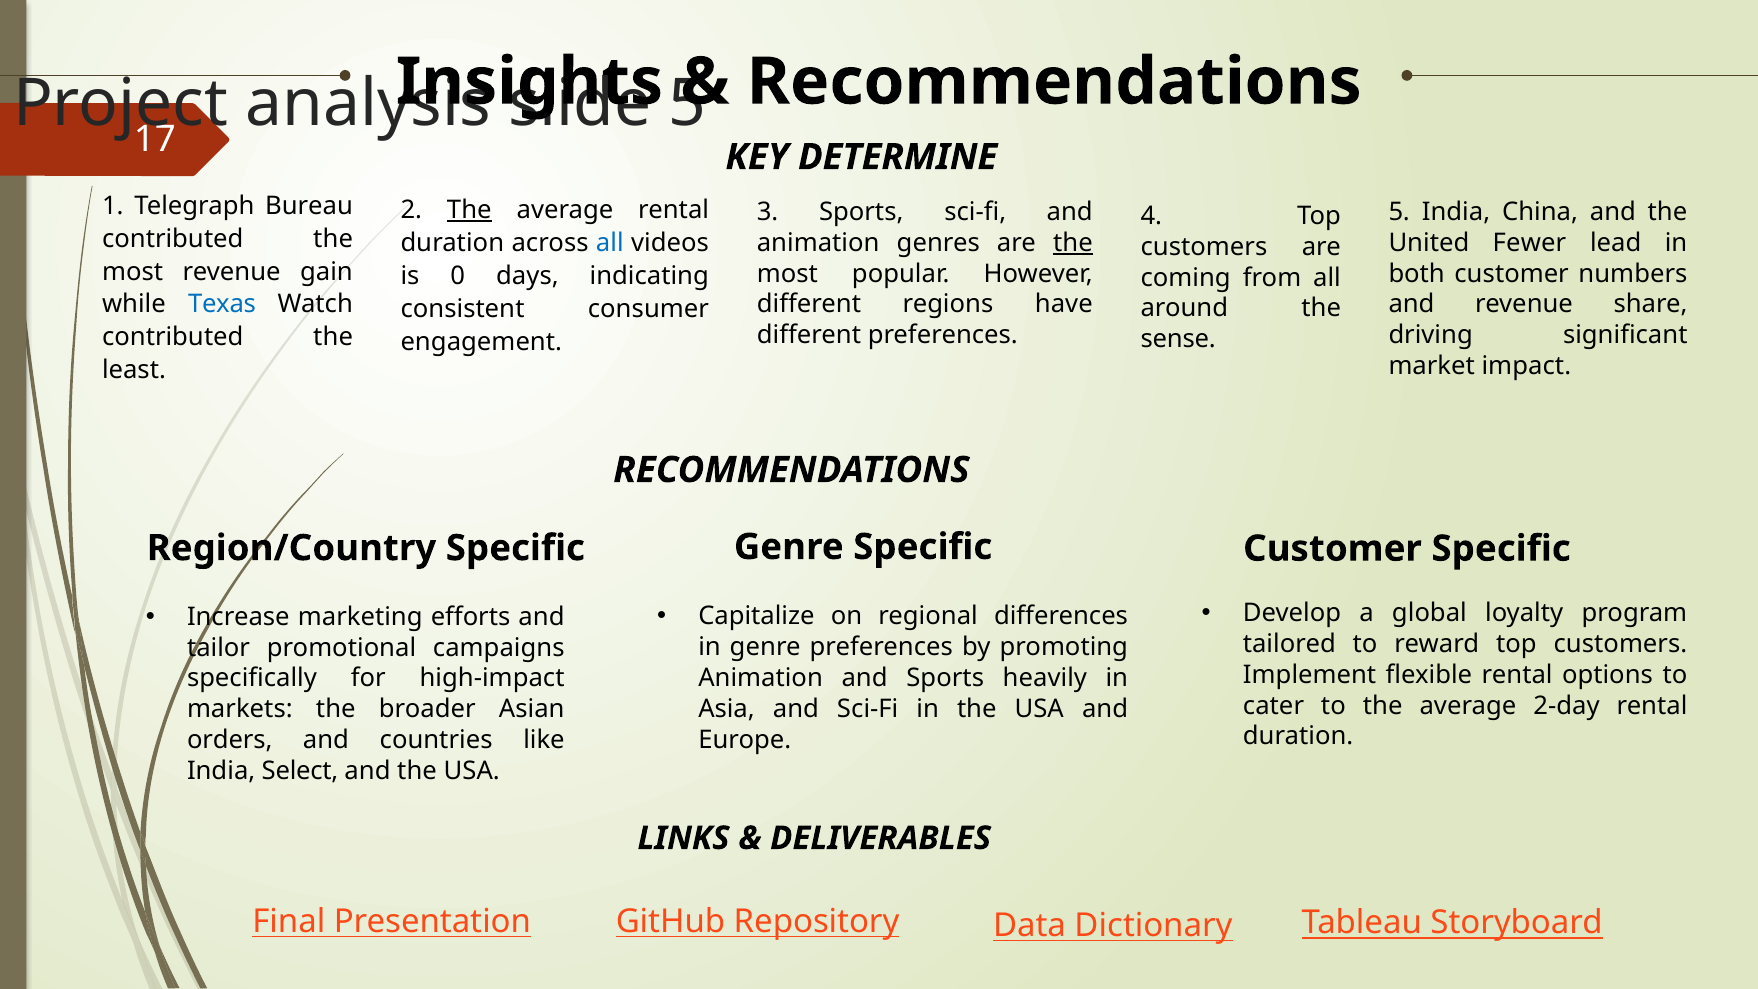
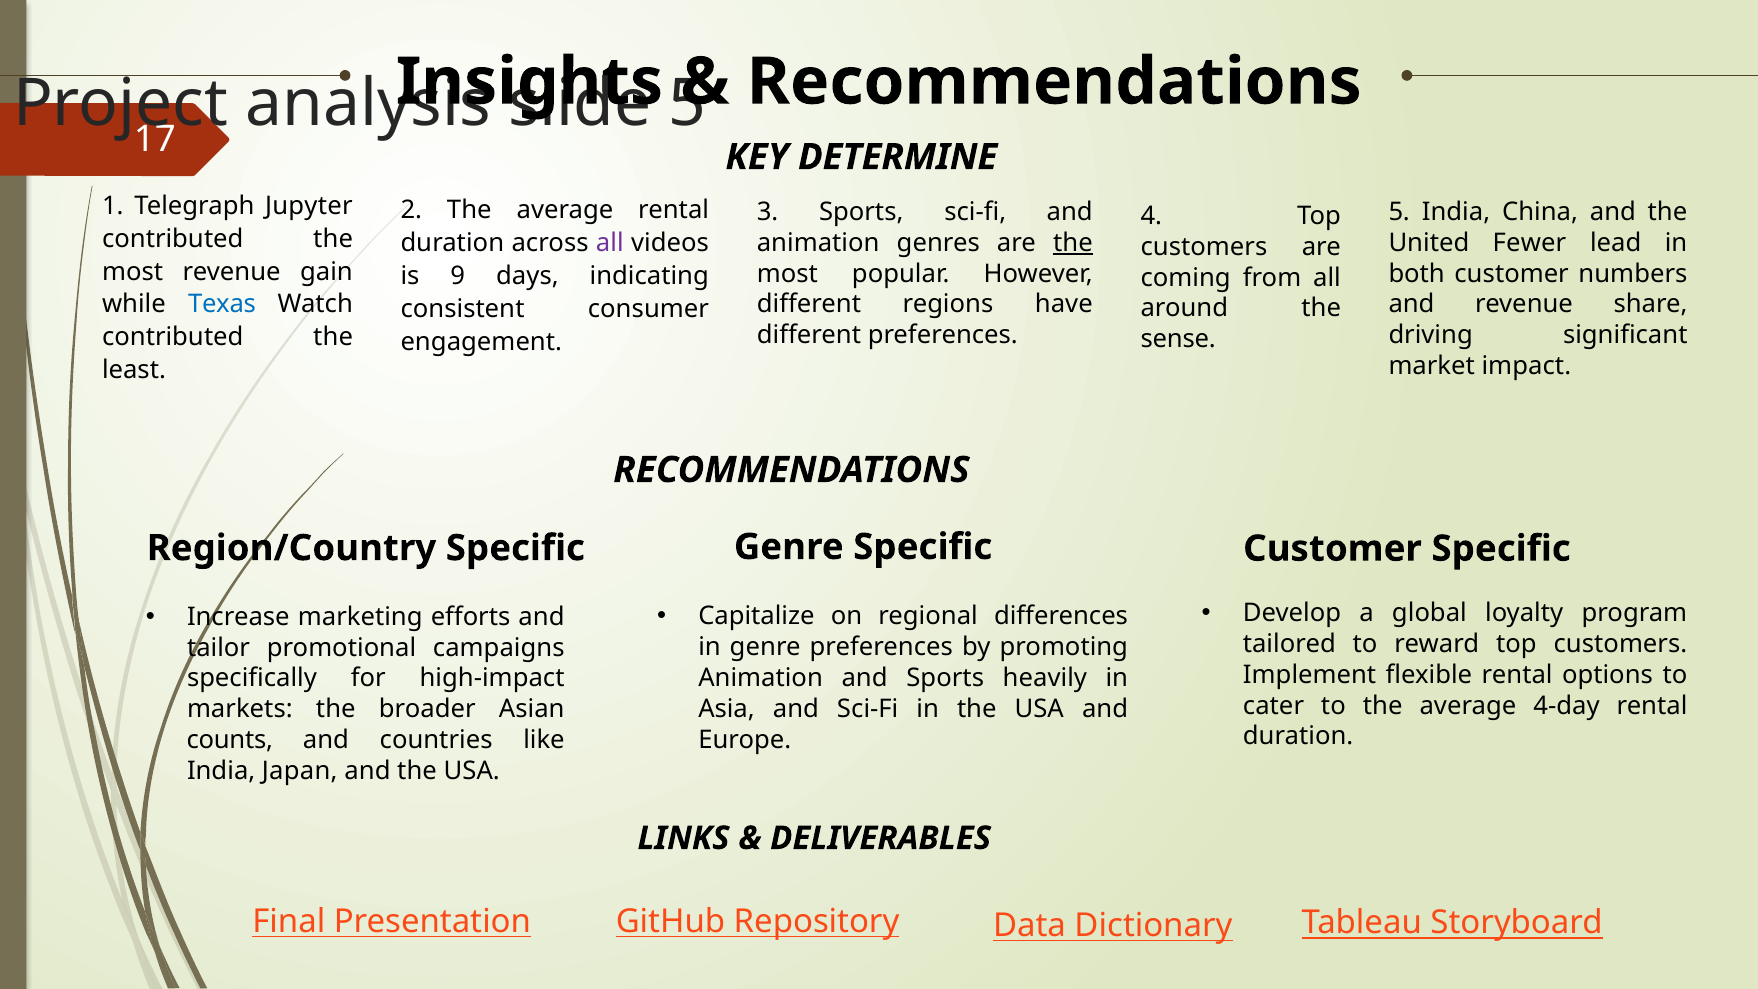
Bureau: Bureau -> Jupyter (309, 206)
The underline: present -> none (469, 210)
all colour: blue -> purple (610, 243)
0: 0 -> 9 (458, 276)
2-day: 2-day -> 4-day (1567, 706)
orders: orders -> counts (230, 740)
Select: Select -> Japan (300, 771)
